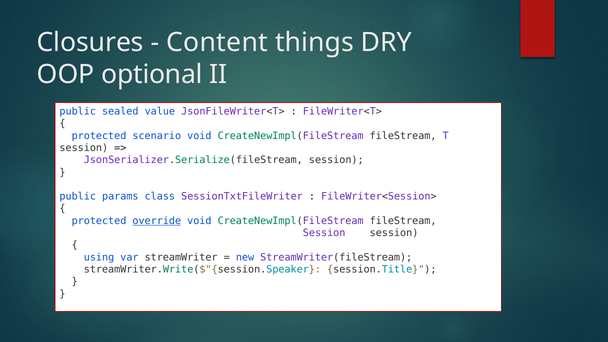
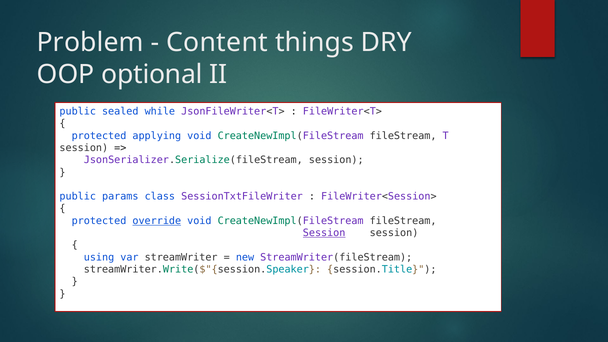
Closures: Closures -> Problem (90, 43)
value: value -> while (160, 111)
scenario: scenario -> applying (157, 136)
Session underline: none -> present (324, 233)
